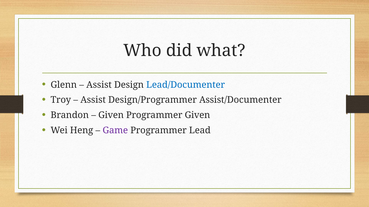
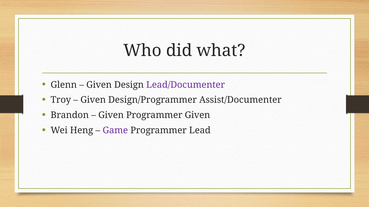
Assist: Assist -> Given (99, 85)
Lead/Documenter colour: blue -> purple (186, 85)
Assist: Assist -> Given (93, 100)
